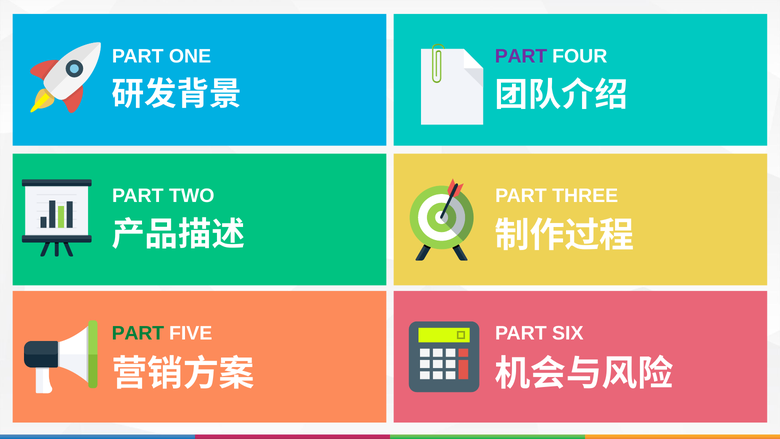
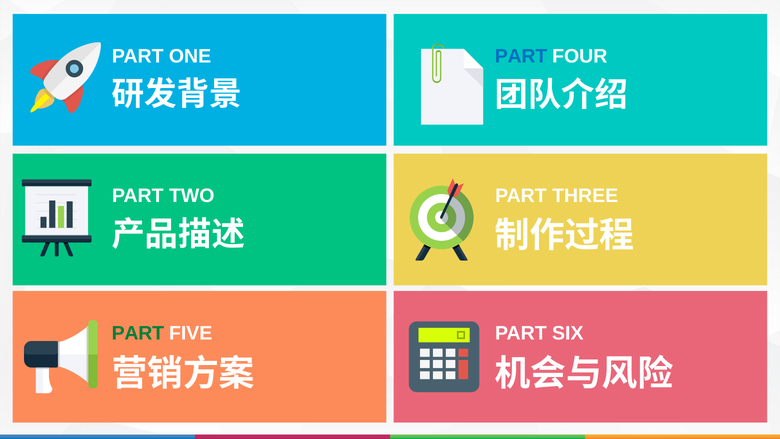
PART colour: purple -> blue (521, 56)
